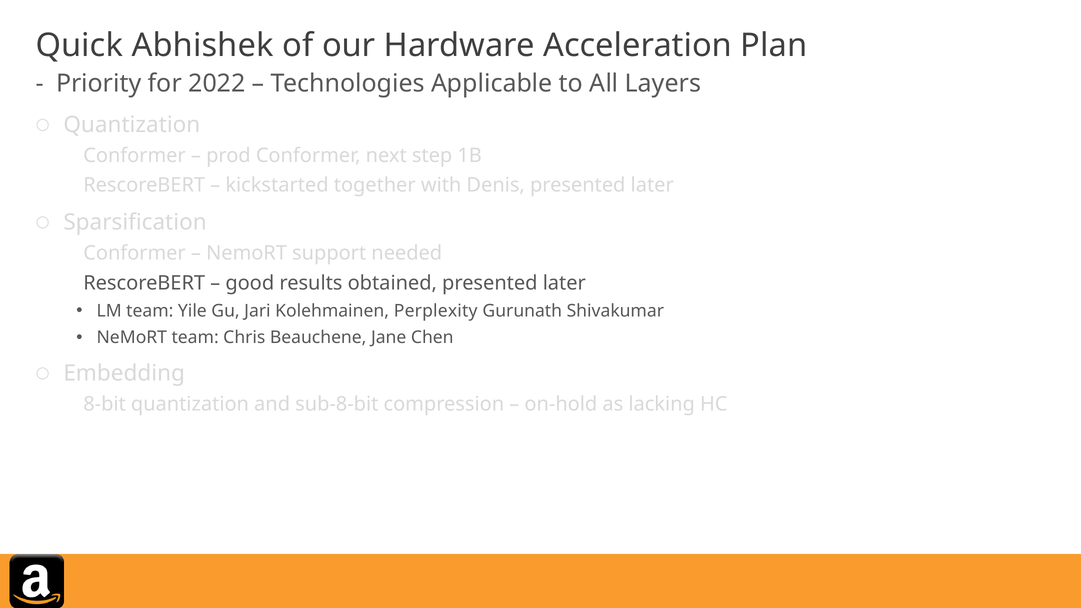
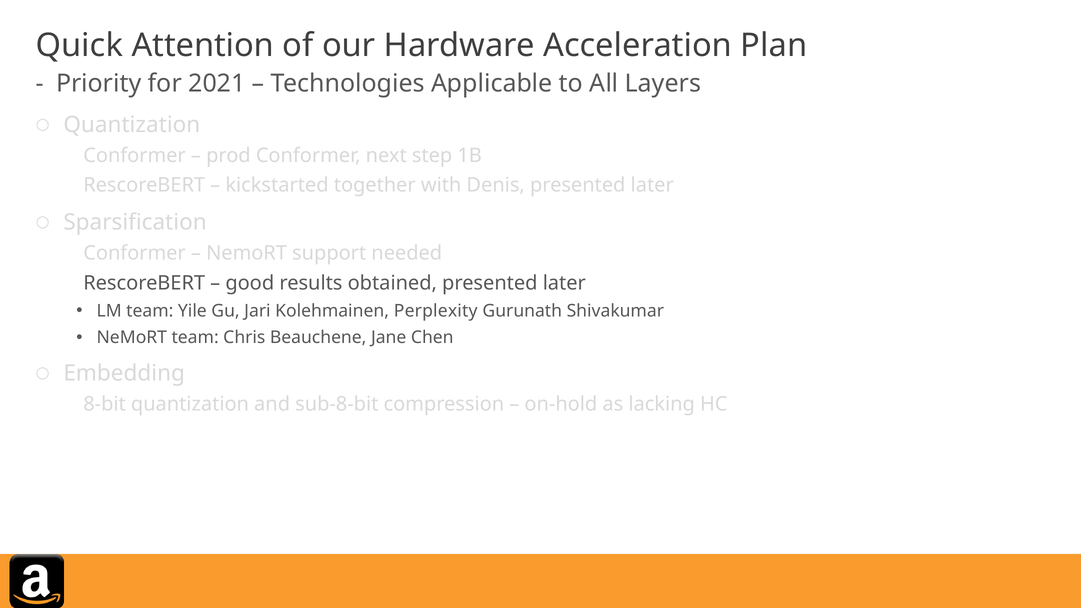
Abhishek: Abhishek -> Attention (203, 46)
2022: 2022 -> 2021 (217, 83)
